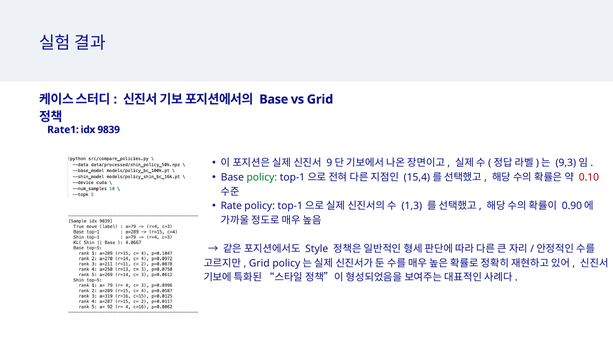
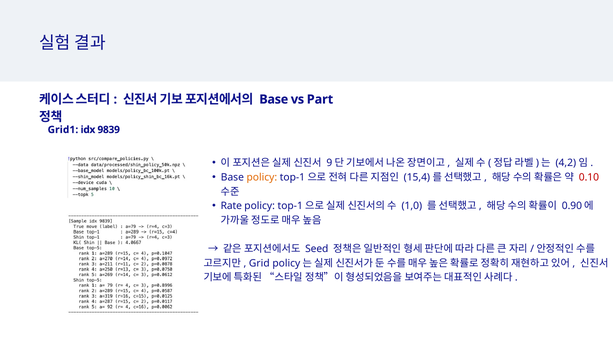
vs Grid: Grid -> Part (320, 99)
Rate1: Rate1 -> Grid1 (63, 130)
9,3: 9,3 -> 4,2 (566, 163)
policy colour: green -> orange (262, 177)
1,3: 1,3 -> 1,0 (412, 206)
Style: Style -> Seed (317, 249)
